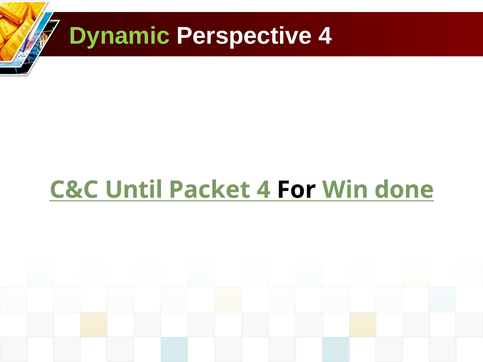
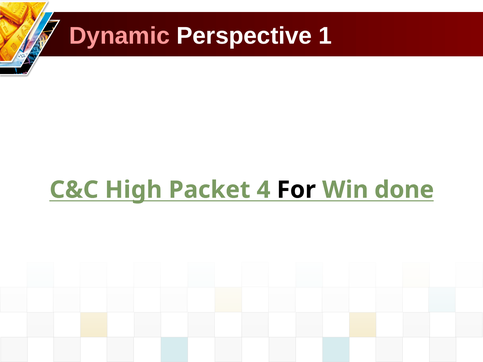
Dynamic colour: light green -> pink (120, 36)
Perspective 4: 4 -> 1 (325, 36)
Until: Until -> High (133, 190)
